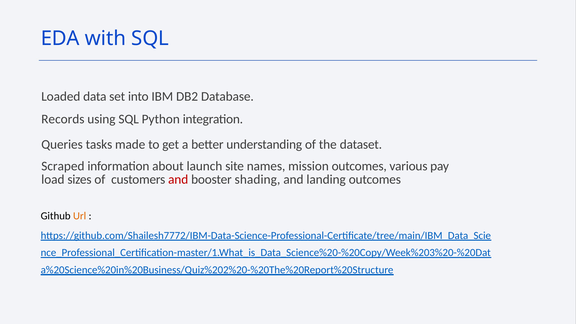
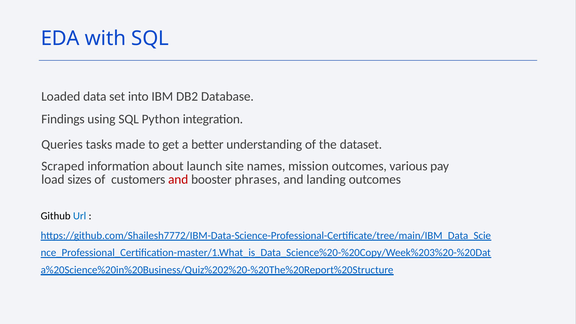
Records: Records -> Findings (63, 119)
shading: shading -> phrases (257, 179)
Url colour: orange -> blue (80, 216)
